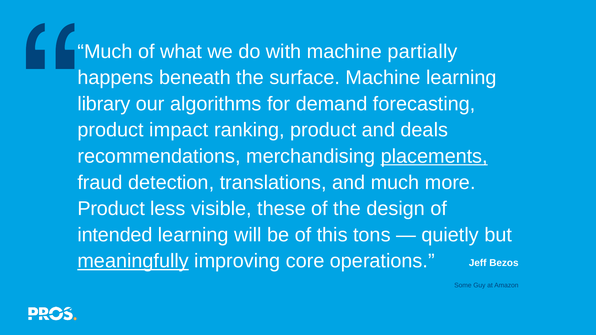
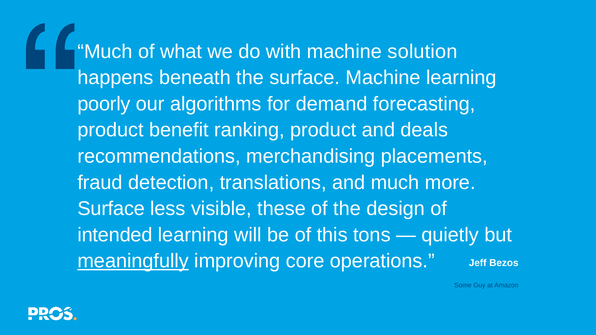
partially: partially -> solution (423, 52)
library: library -> poorly (104, 104)
impact: impact -> benefit (179, 130)
placements underline: present -> none (434, 156)
Product: Product -> Surface (111, 209)
